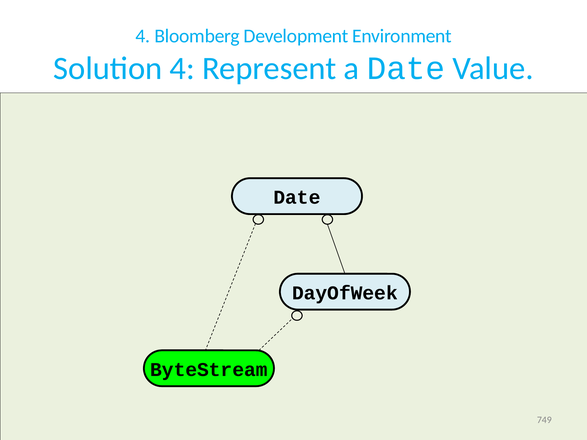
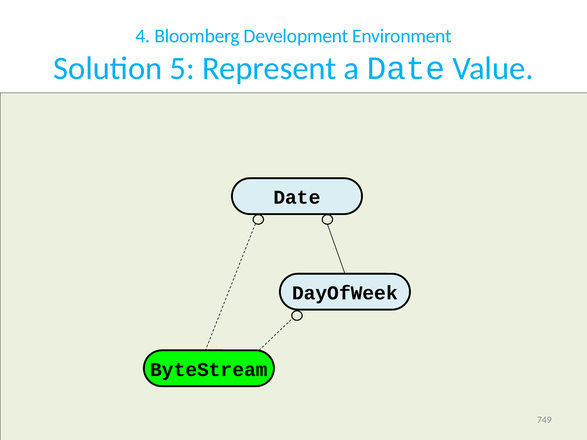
Solution 4: 4 -> 5 (182, 68)
